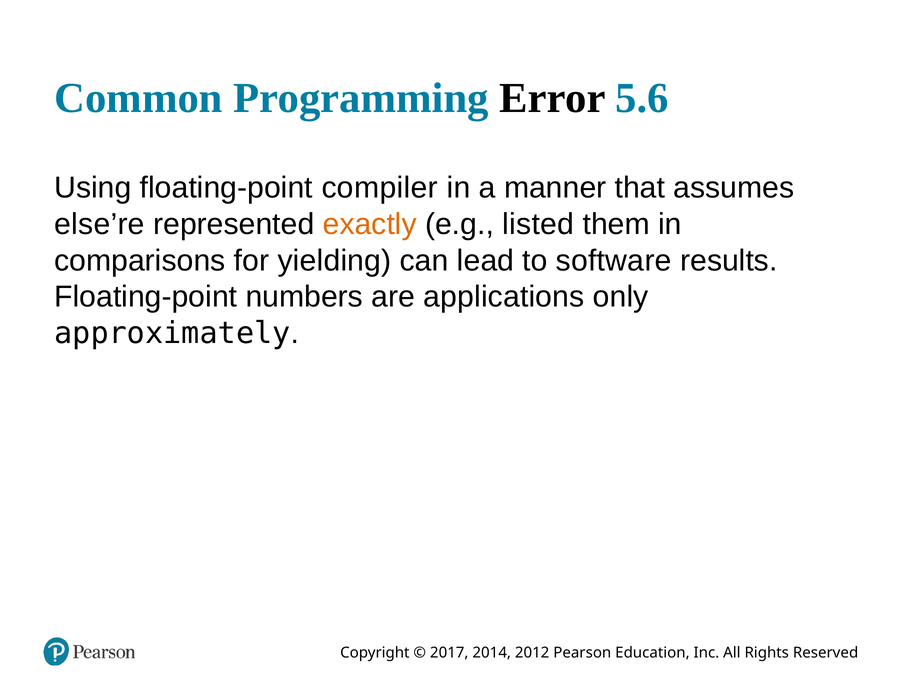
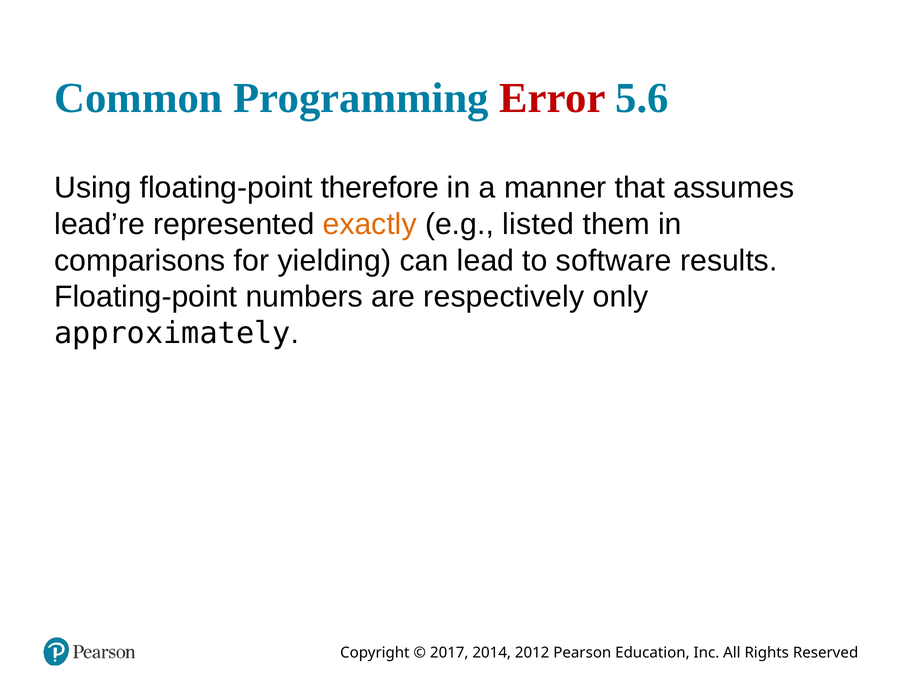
Error colour: black -> red (552, 98)
compiler: compiler -> therefore (380, 188)
else’re: else’re -> lead’re (100, 224)
applications: applications -> respectively (504, 297)
